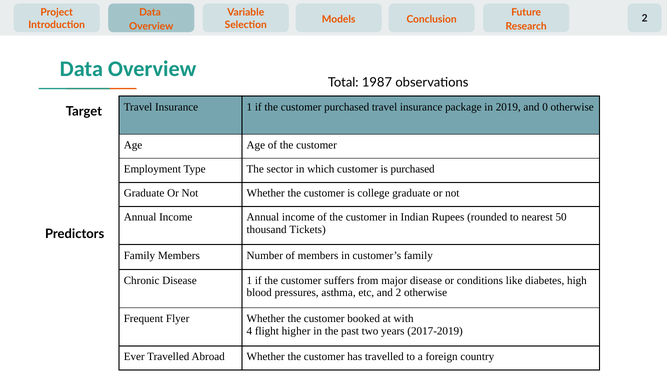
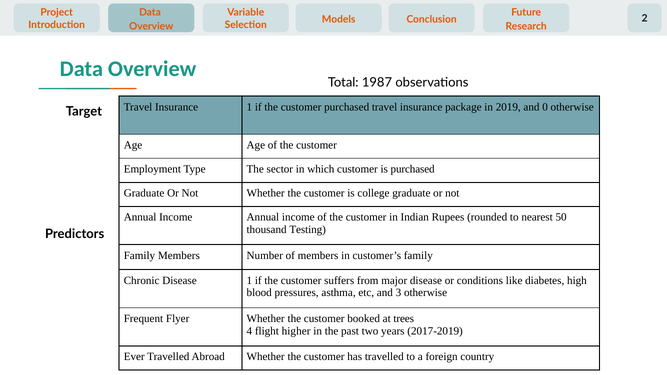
Tickets: Tickets -> Testing (308, 230)
and 2: 2 -> 3 (398, 293)
with: with -> trees (404, 319)
